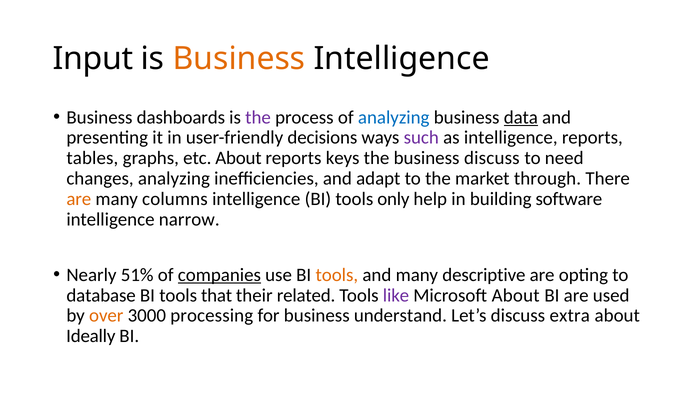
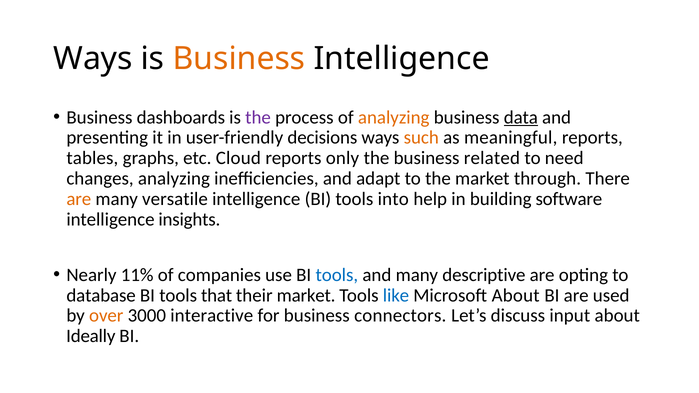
Input: Input -> Ways (93, 59)
analyzing colour: blue -> orange (394, 117)
such colour: purple -> orange (421, 138)
as intelligence: intelligence -> meaningful (511, 138)
etc About: About -> Cloud (238, 158)
keys: keys -> only (342, 158)
business discuss: discuss -> related (492, 158)
columns: columns -> versatile (175, 199)
only: only -> into (393, 199)
narrow: narrow -> insights (189, 220)
51%: 51% -> 11% (137, 275)
companies underline: present -> none (219, 275)
tools colour: orange -> blue (337, 275)
their related: related -> market (306, 295)
like colour: purple -> blue (396, 295)
processing: processing -> interactive (212, 316)
understand: understand -> connectors (400, 316)
extra: extra -> input (570, 316)
